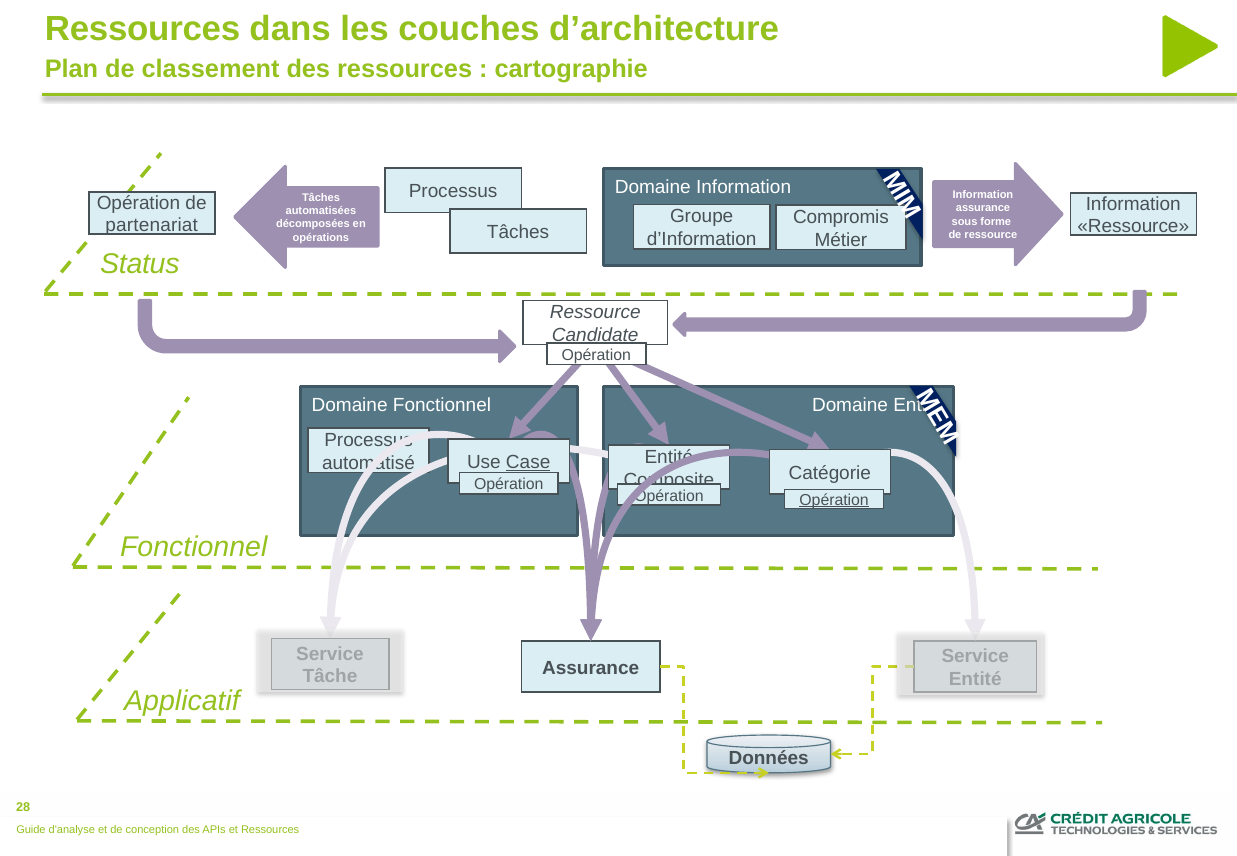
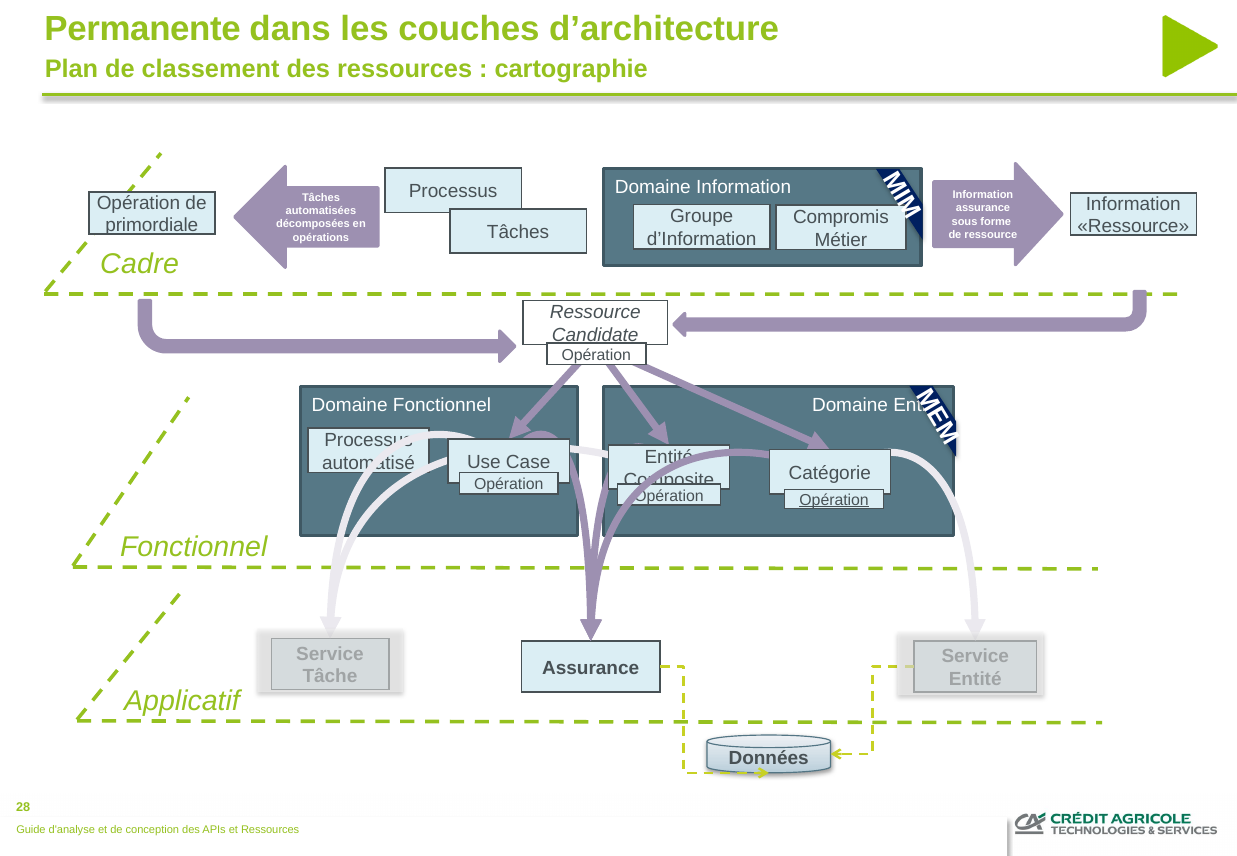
Ressources: Ressources -> Permanente (143, 29)
partenariat: partenariat -> primordiale (152, 226)
Status: Status -> Cadre (140, 265)
Case underline: present -> none (528, 463)
